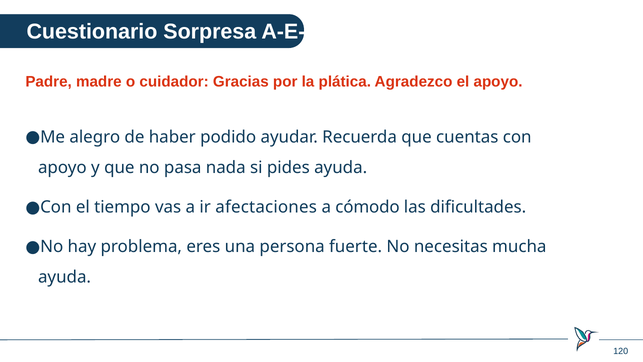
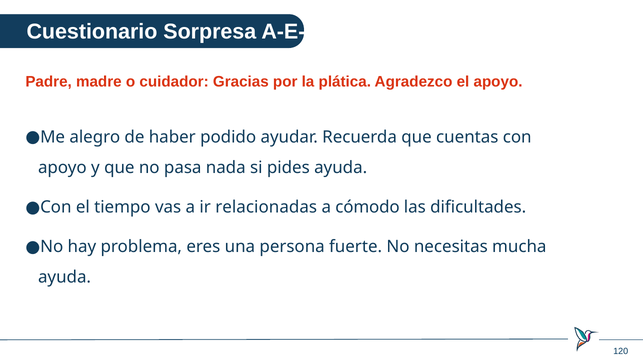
afectaciones: afectaciones -> relacionadas (266, 207)
